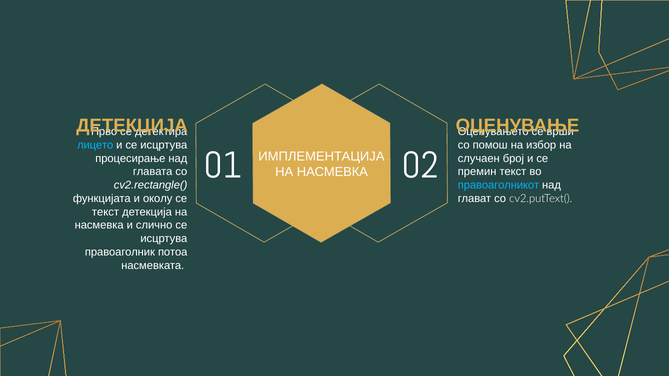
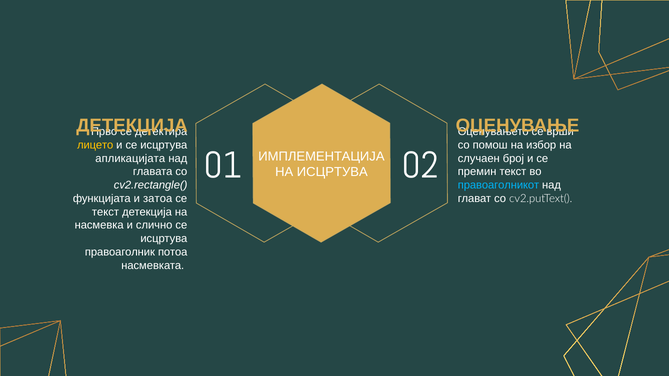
лицето colour: light blue -> yellow (95, 145)
процесирање: процесирање -> апликацијата (130, 159)
НАСМЕВКА: НАСМЕВКА -> ИСЦРТУВА (332, 172)
околу: околу -> затоа (158, 199)
